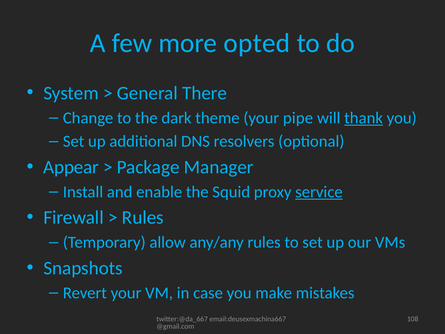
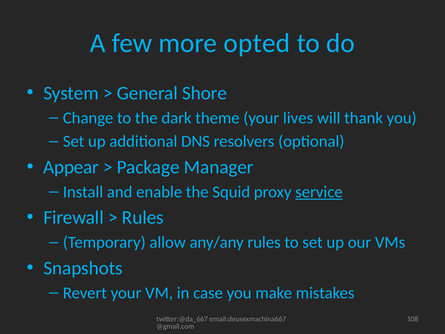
There: There -> Shore (205, 93)
pipe: pipe -> lives (298, 118)
thank underline: present -> none (364, 118)
